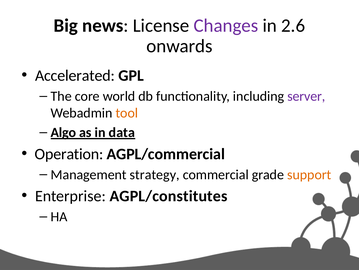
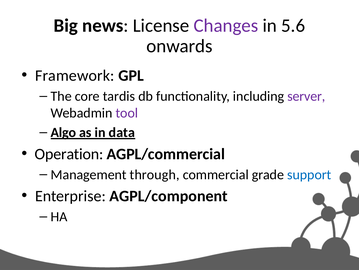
2.6: 2.6 -> 5.6 (293, 25)
Accelerated: Accelerated -> Framework (75, 75)
world: world -> tardis (119, 96)
tool colour: orange -> purple (127, 113)
strategy: strategy -> through (155, 174)
support colour: orange -> blue (309, 174)
AGPL/constitutes: AGPL/constitutes -> AGPL/component (169, 195)
